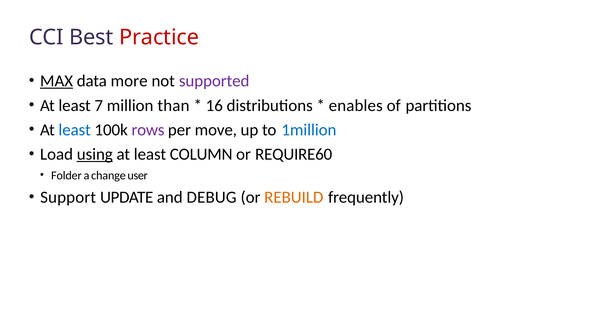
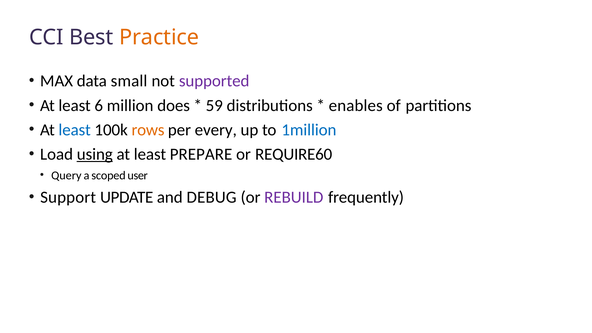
Practice colour: red -> orange (159, 37)
MAX underline: present -> none (57, 81)
more: more -> small (129, 81)
7: 7 -> 6 (99, 106)
than: than -> does (174, 106)
16: 16 -> 59 (214, 106)
rows colour: purple -> orange (148, 130)
move: move -> every (216, 130)
COLUMN: COLUMN -> PREPARE (201, 154)
Folder: Folder -> Query (66, 175)
change: change -> scoped (108, 175)
REBUILD colour: orange -> purple (294, 197)
